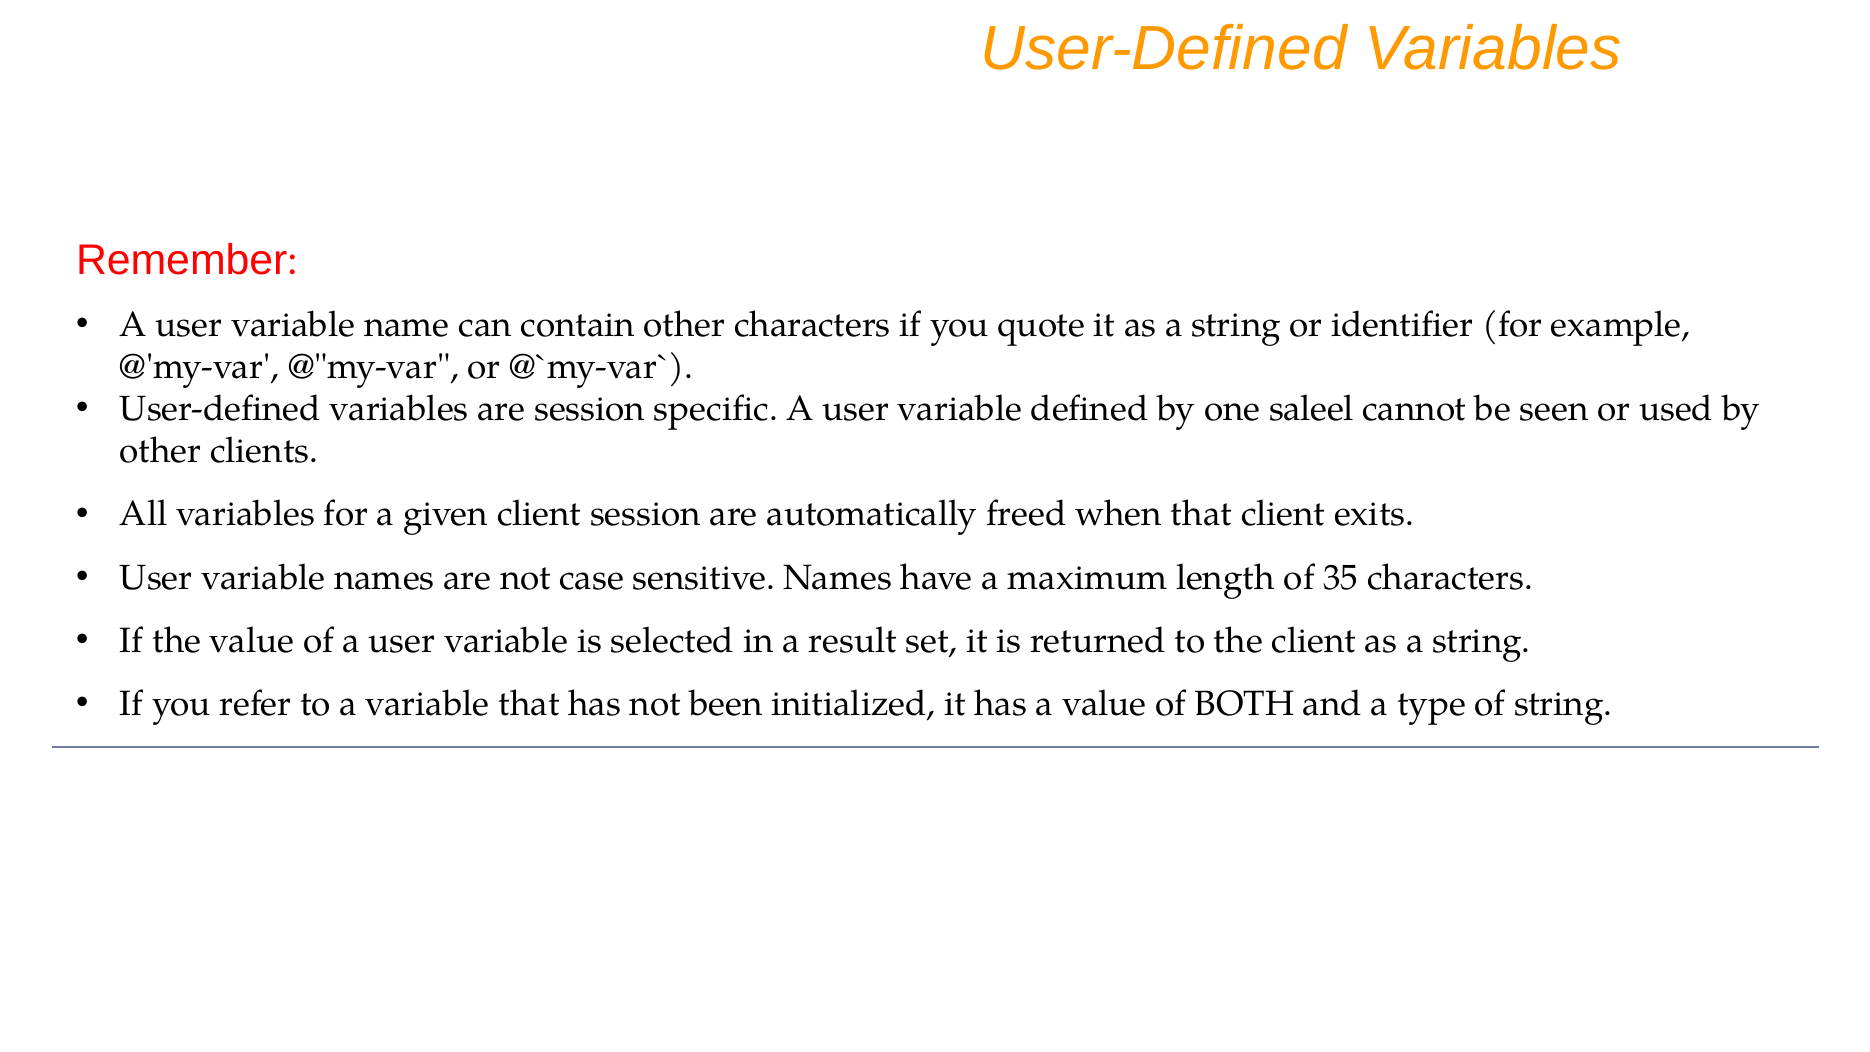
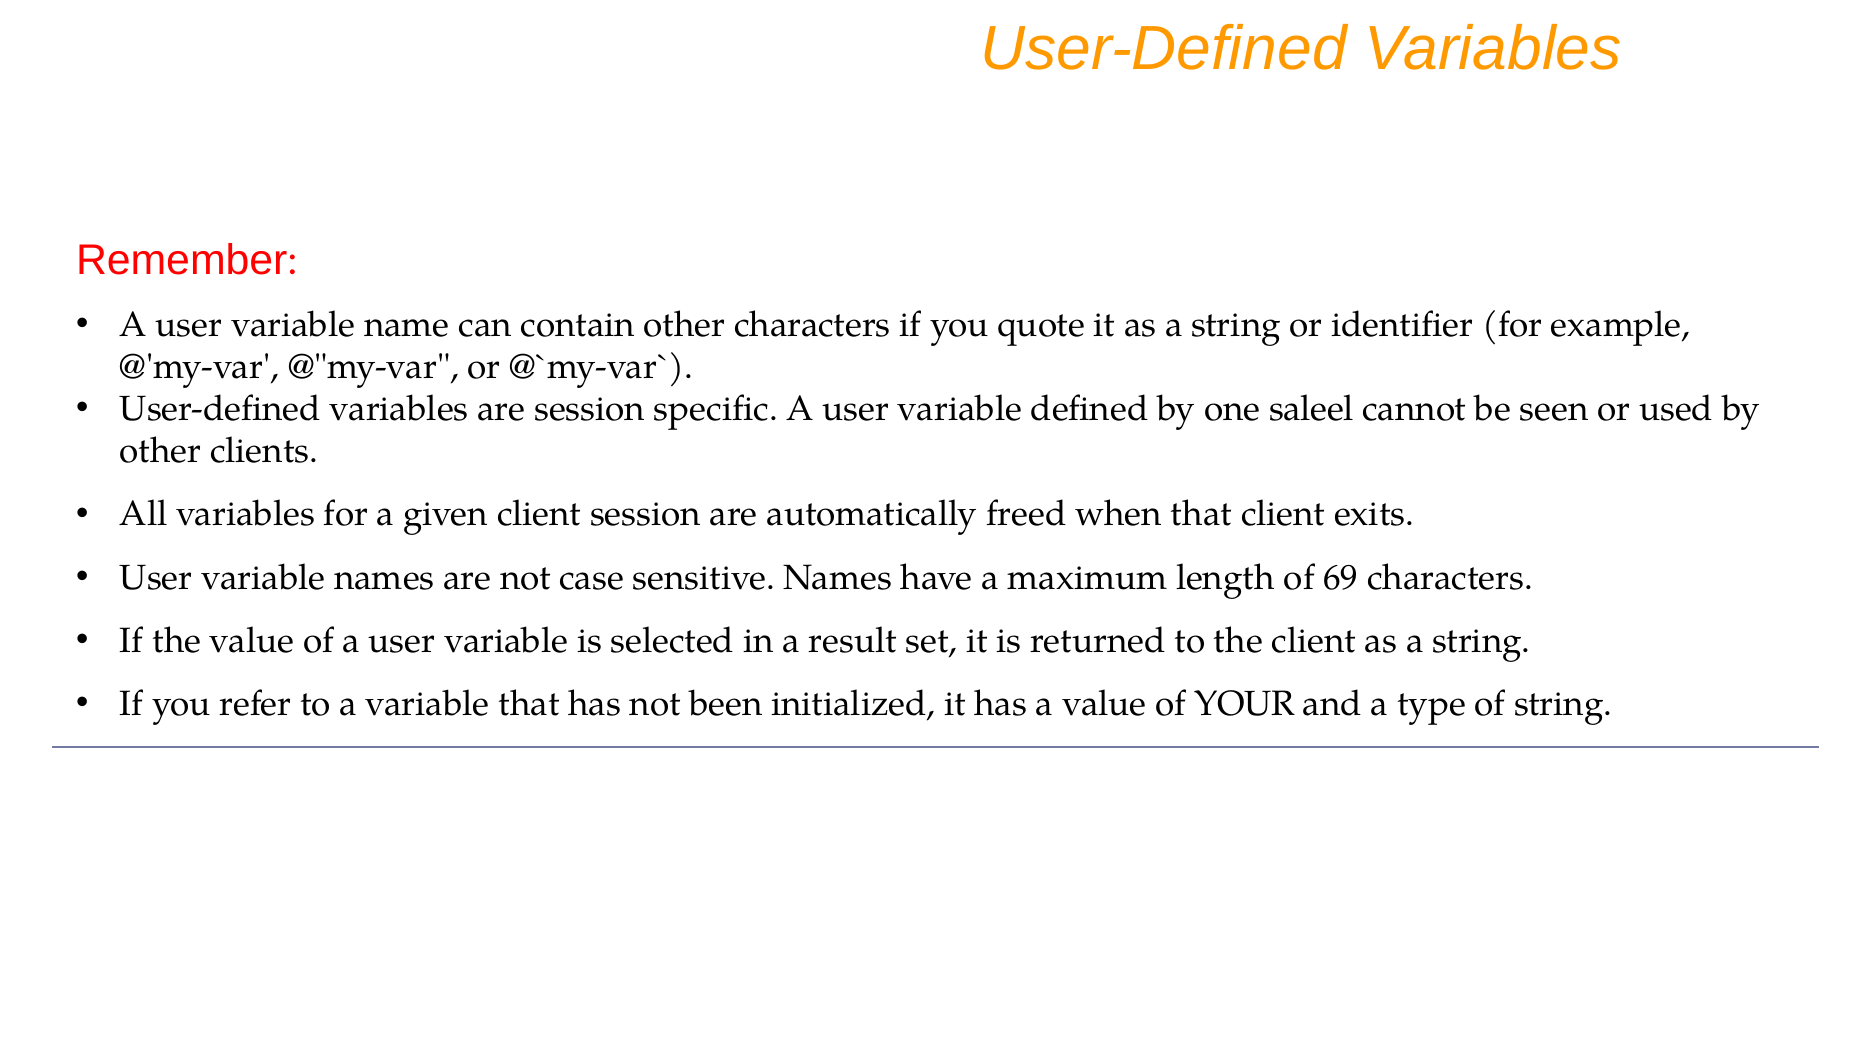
35: 35 -> 69 (1341, 577)
BOTH: BOTH -> YOUR (1245, 704)
